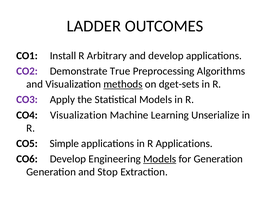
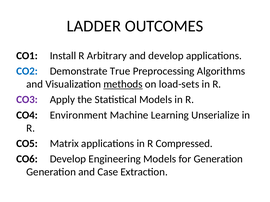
CO2 colour: purple -> blue (27, 71)
dget-sets: dget-sets -> load-sets (179, 84)
CO4 Visualization: Visualization -> Environment (79, 115)
Simple: Simple -> Matrix (64, 144)
R Applications: Applications -> Compressed (184, 144)
Models underline: present -> none (160, 159)
Stop: Stop -> Case (108, 172)
